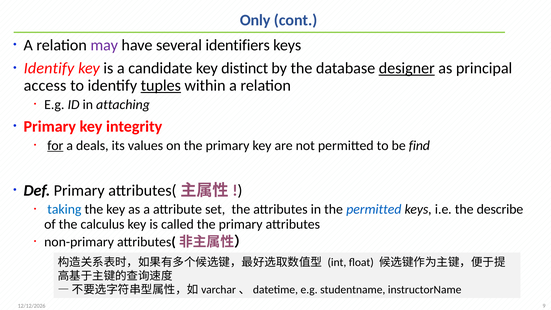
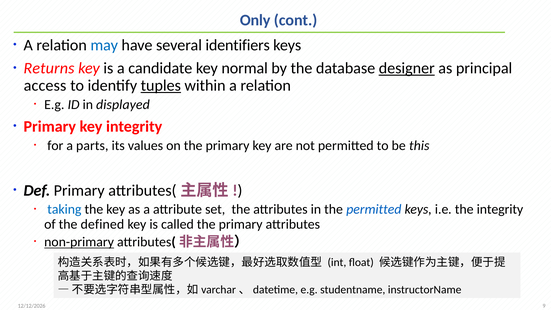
may colour: purple -> blue (104, 45)
Identify: Identify -> Returns (49, 68)
distinct: distinct -> normal (245, 68)
attaching: attaching -> displayed (123, 105)
for underline: present -> none (55, 145)
deals: deals -> parts (92, 145)
find: find -> this (419, 145)
the describe: describe -> integrity (500, 209)
calculus: calculus -> defined (102, 224)
non-primary underline: none -> present (79, 242)
